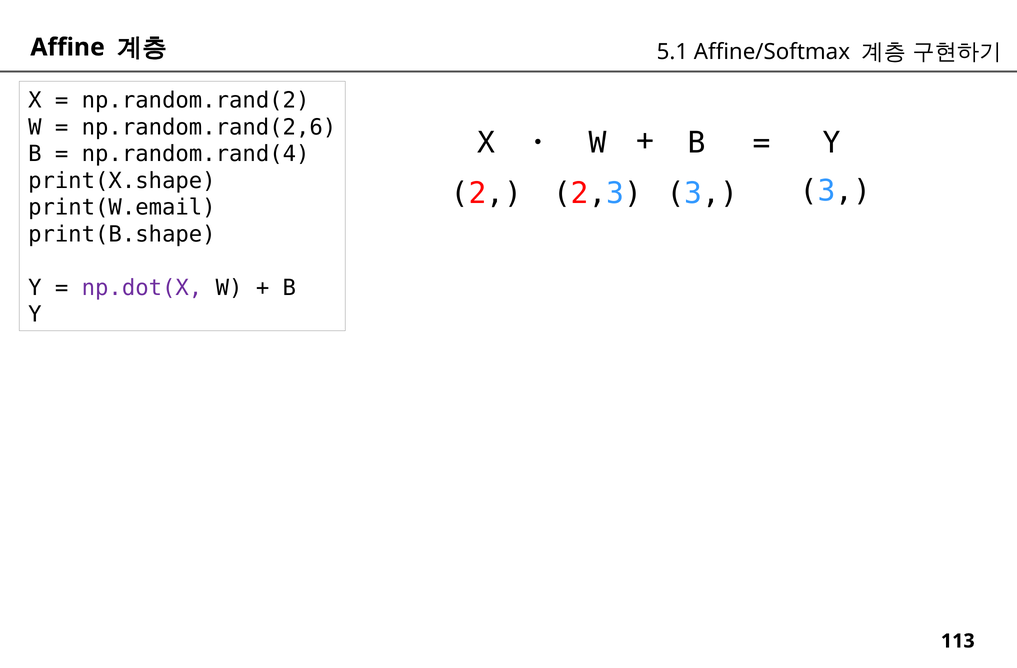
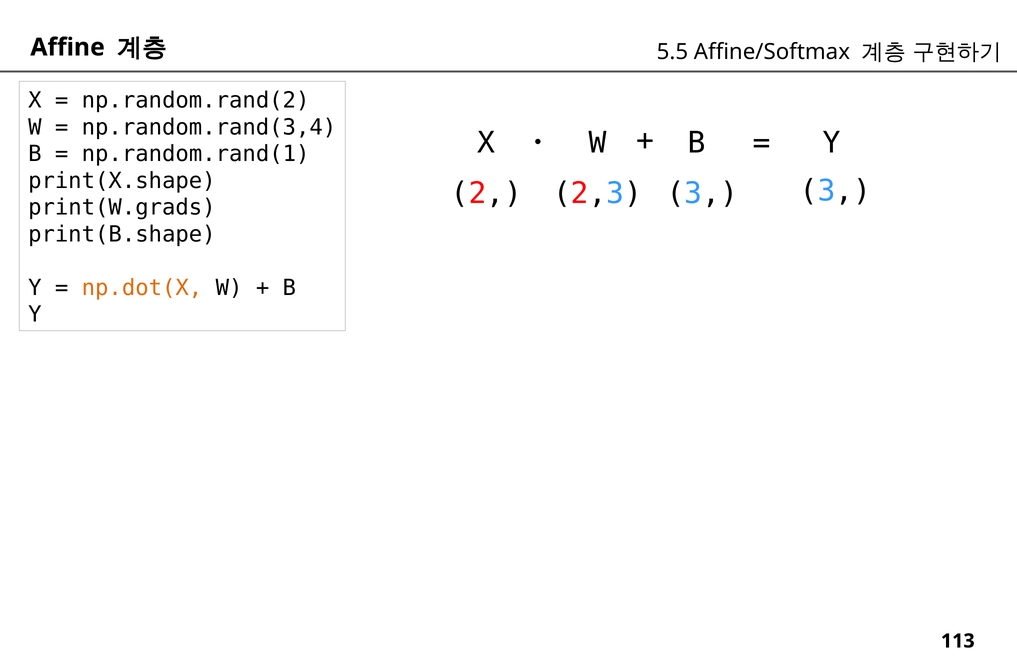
5.1: 5.1 -> 5.5 (672, 52)
np.random.rand(2,6: np.random.rand(2,6 -> np.random.rand(3,4 (209, 127)
np.random.rand(4: np.random.rand(4 -> np.random.rand(1 (196, 154)
print(W.email: print(W.email -> print(W.grads (122, 207)
np.dot(X colour: purple -> orange (142, 288)
